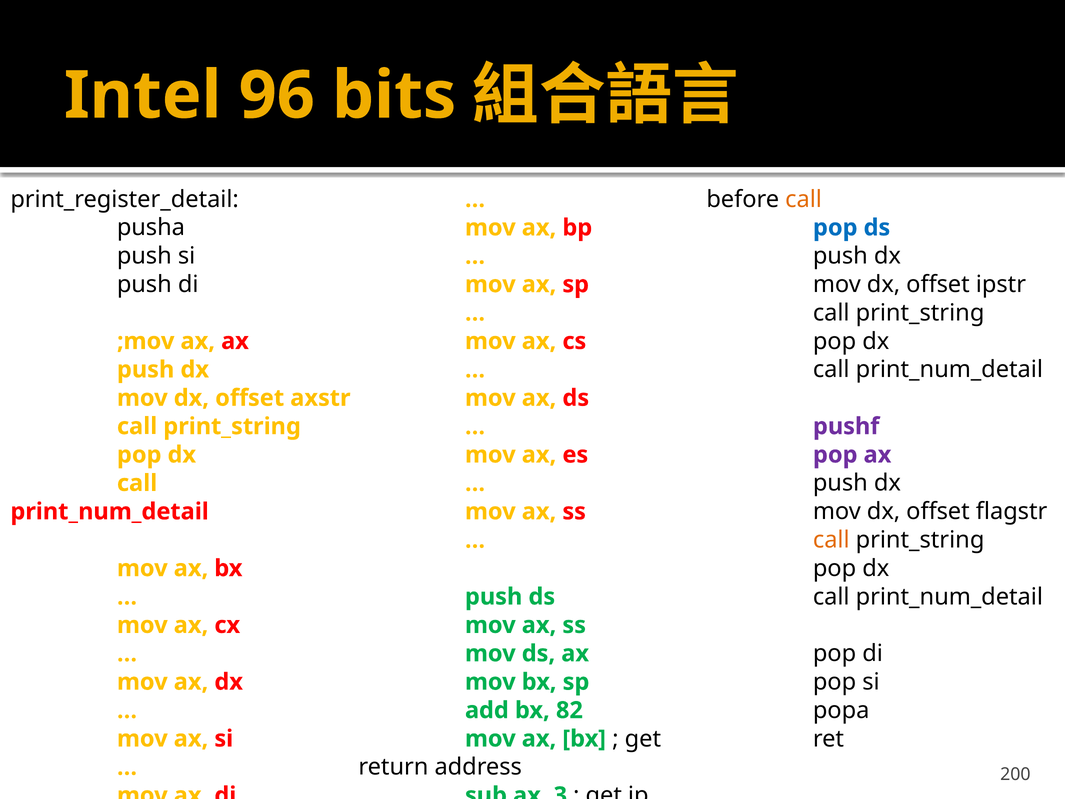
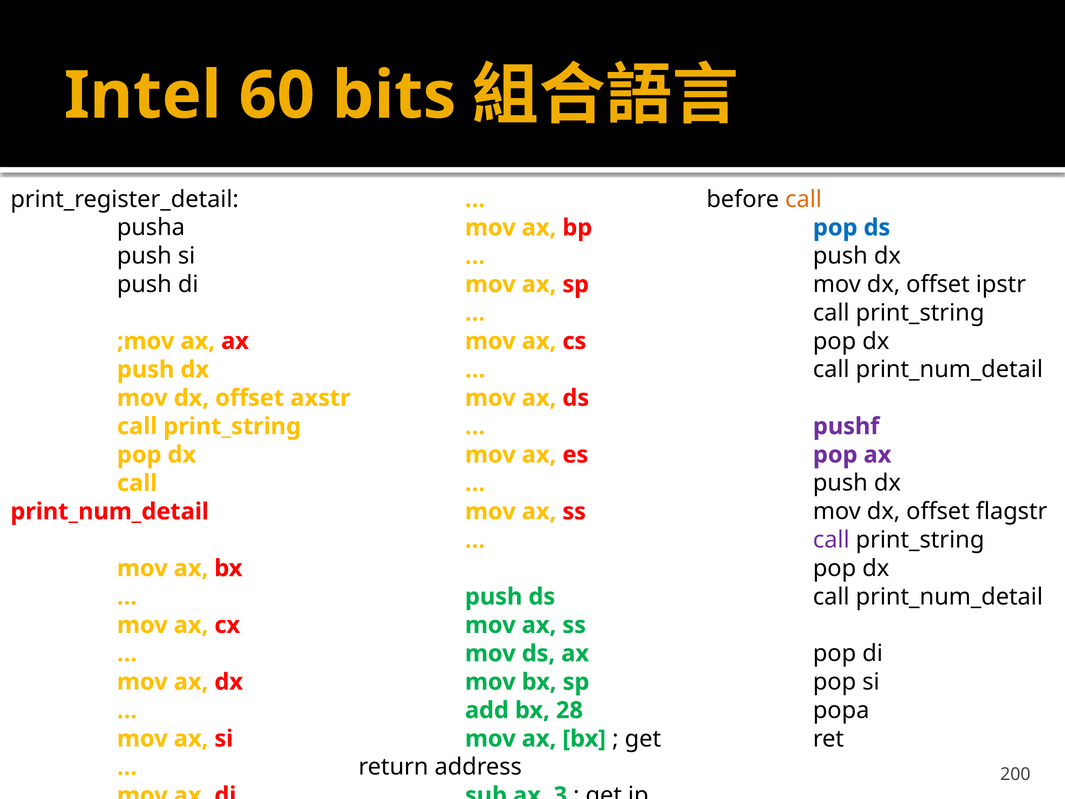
96: 96 -> 60 (277, 96)
call colour: orange -> purple (831, 540)
82: 82 -> 28 (569, 710)
